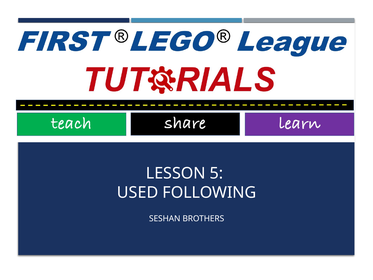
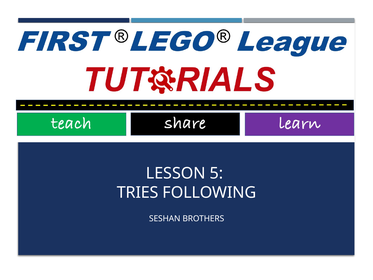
USED: USED -> TRIES (138, 192)
